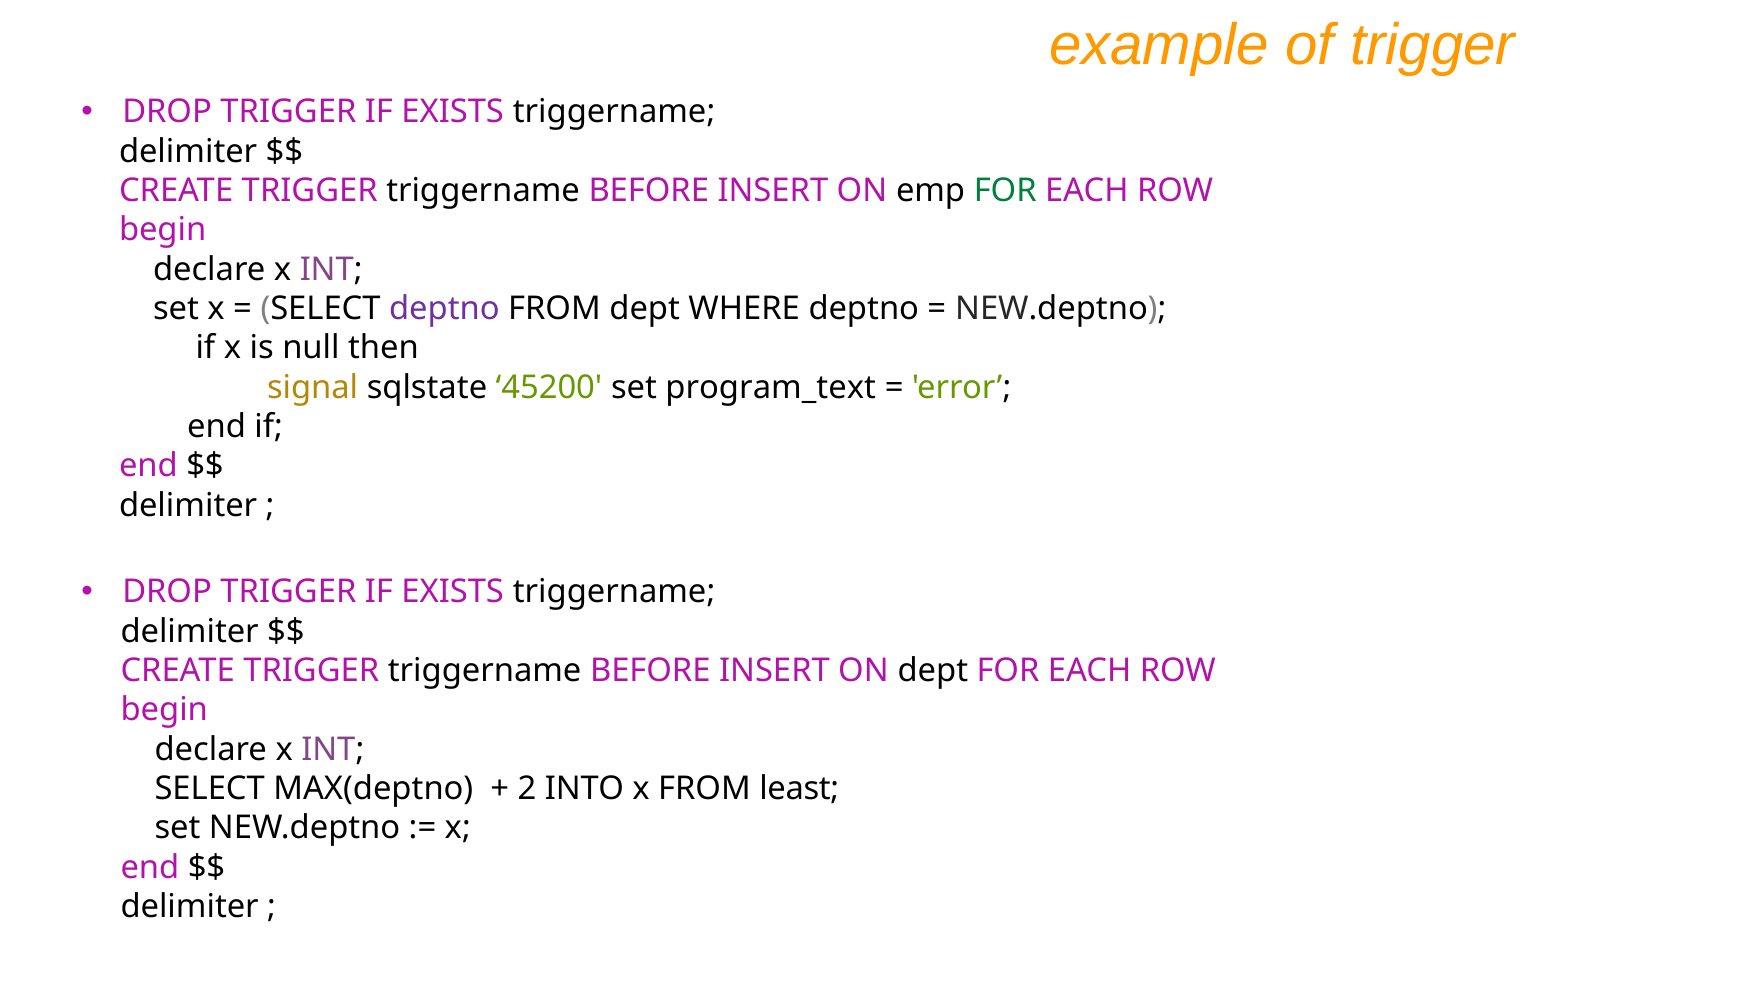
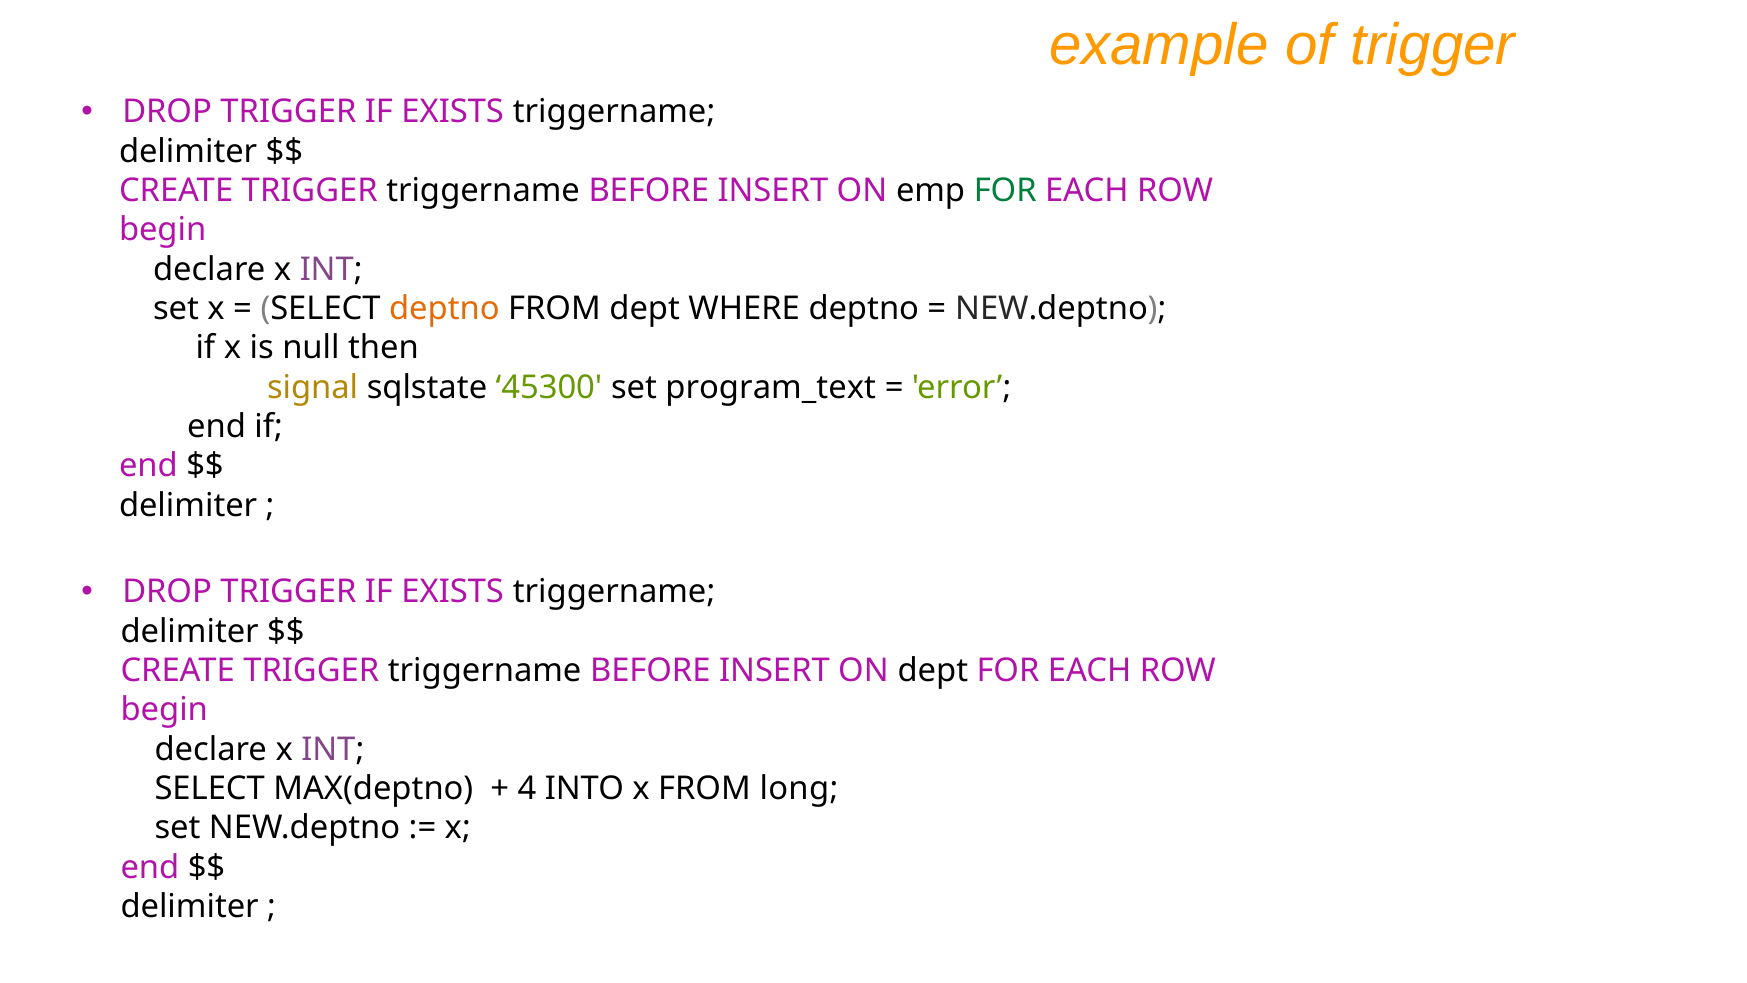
deptno colour: purple -> orange (444, 309)
45200: 45200 -> 45300 (549, 387)
2: 2 -> 4 (527, 788)
least: least -> long (799, 788)
